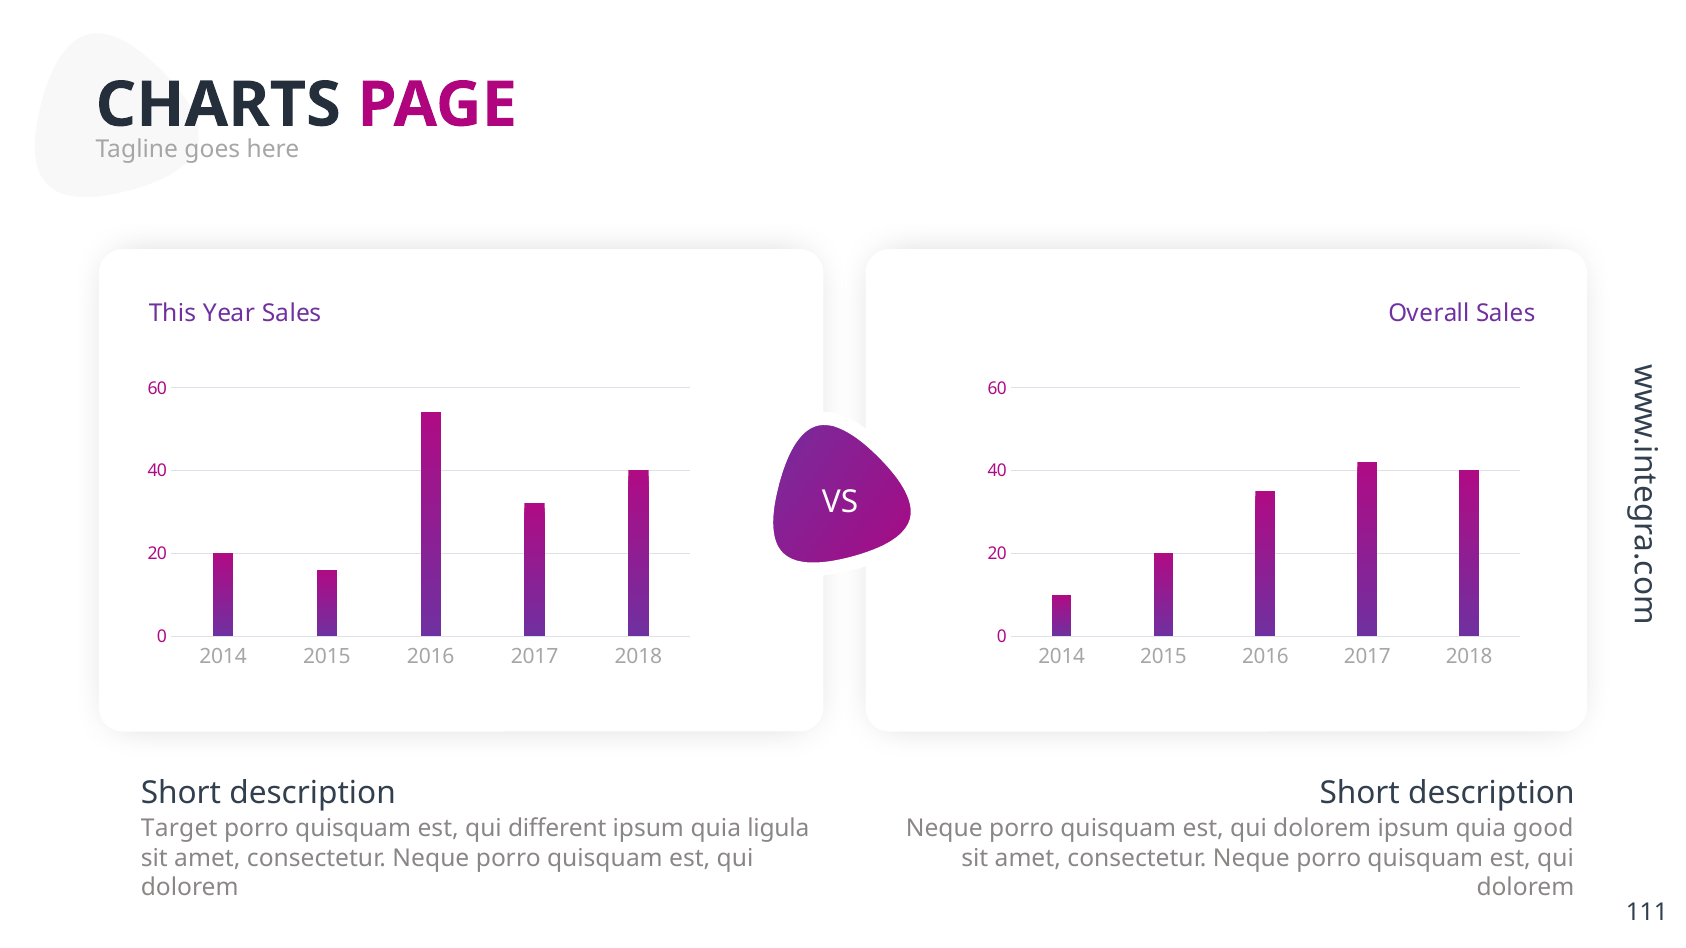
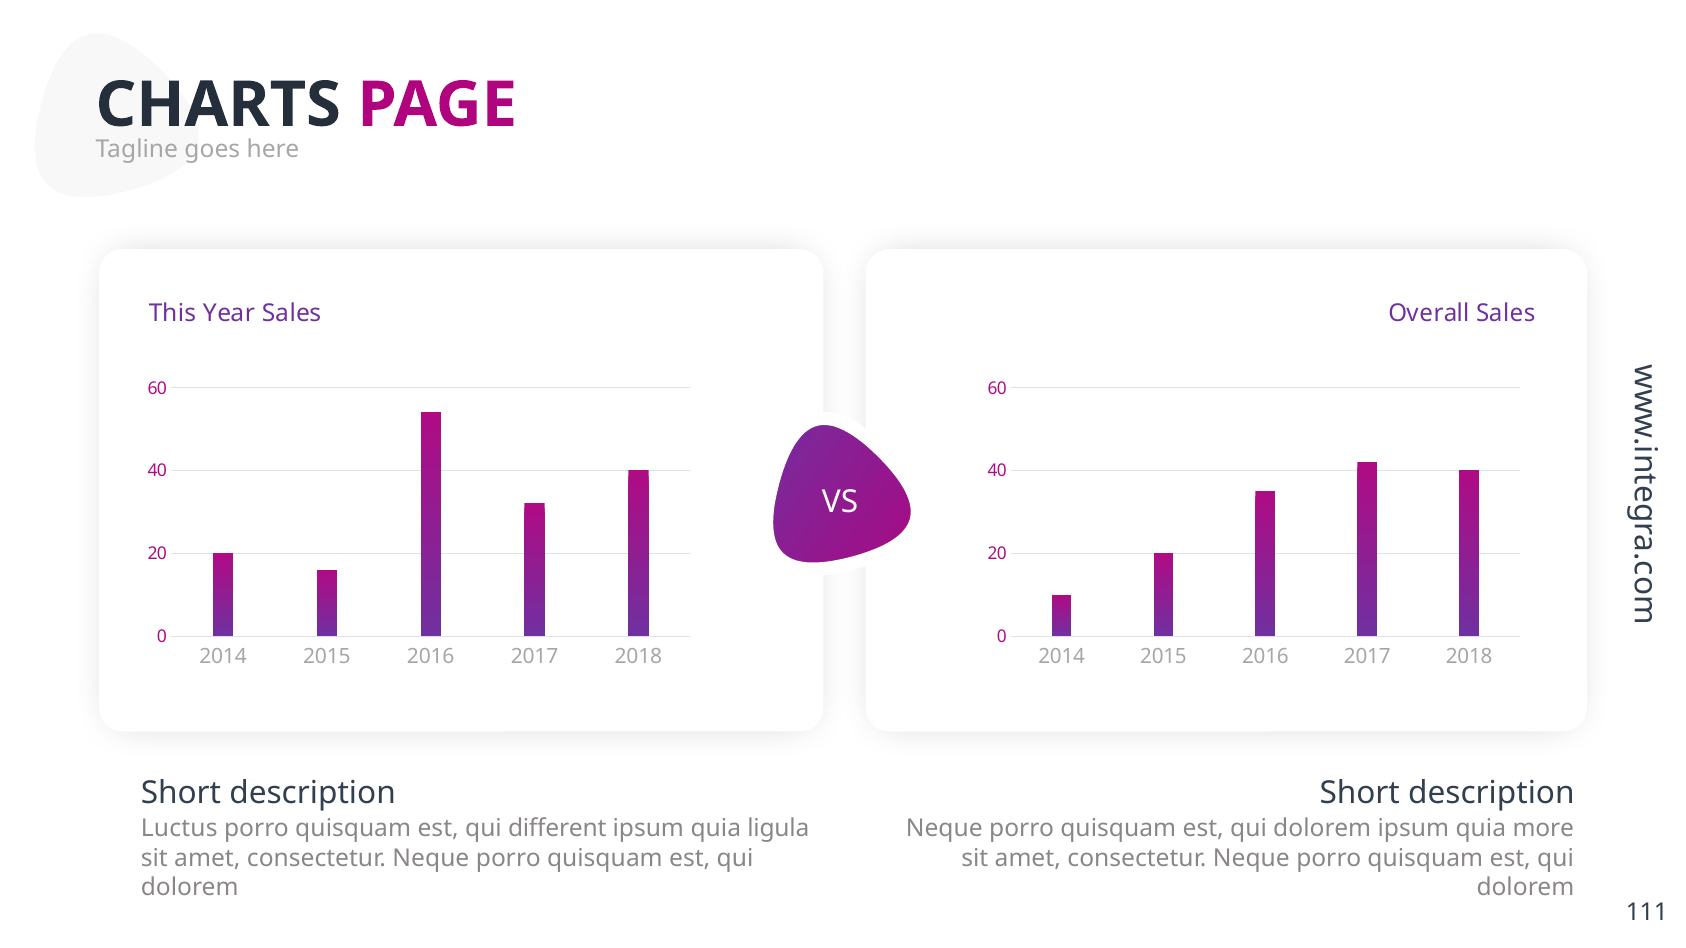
Target: Target -> Luctus (179, 829)
good: good -> more (1543, 829)
